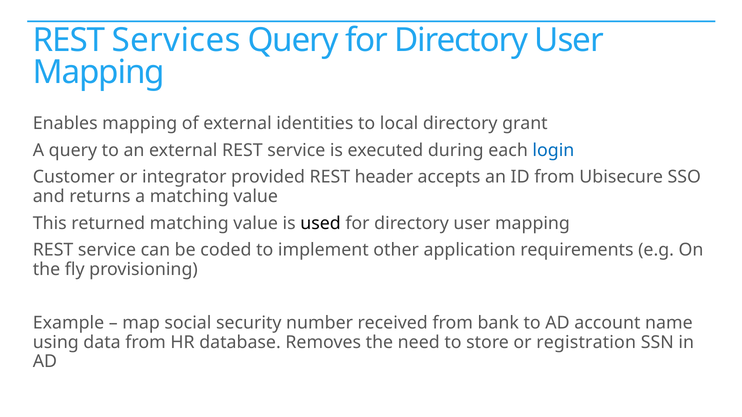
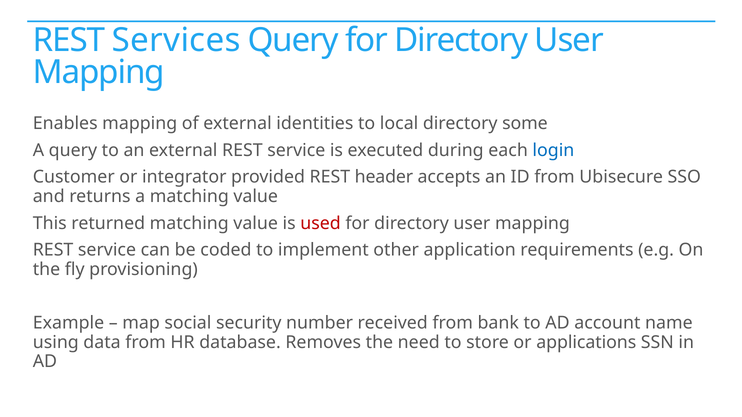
grant: grant -> some (525, 123)
used colour: black -> red (321, 223)
registration: registration -> applications (586, 342)
